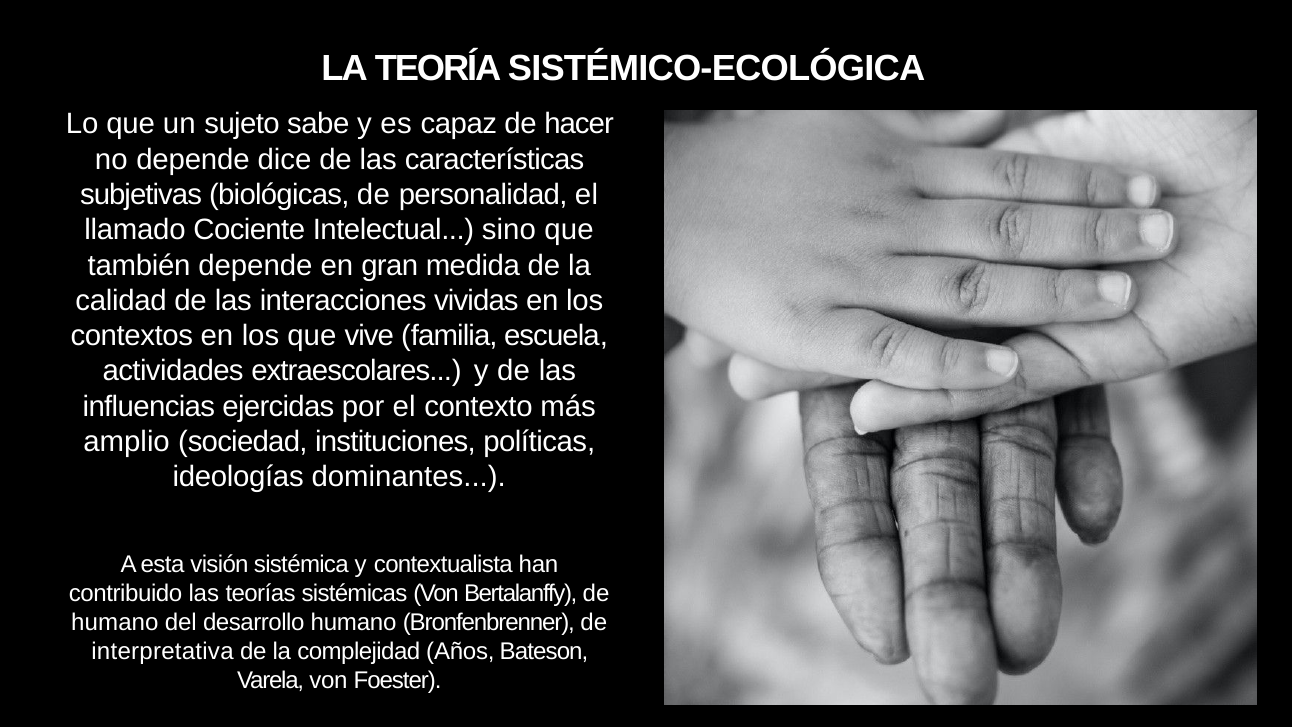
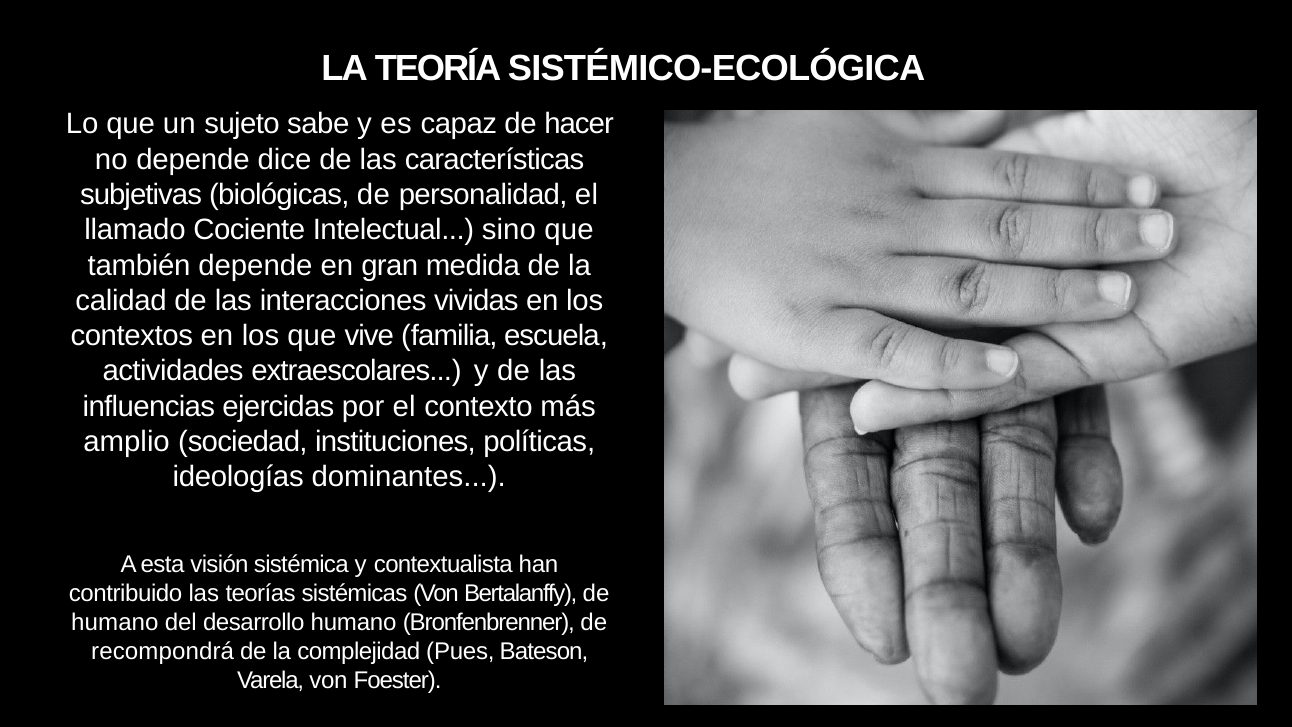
interpretativa: interpretativa -> recompondrá (163, 651)
Años: Años -> Pues (460, 651)
